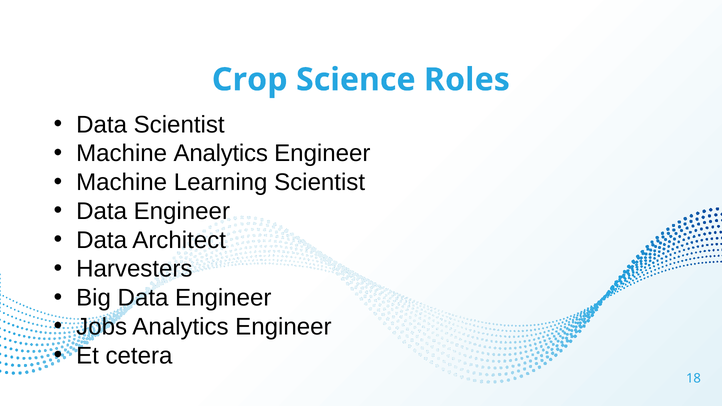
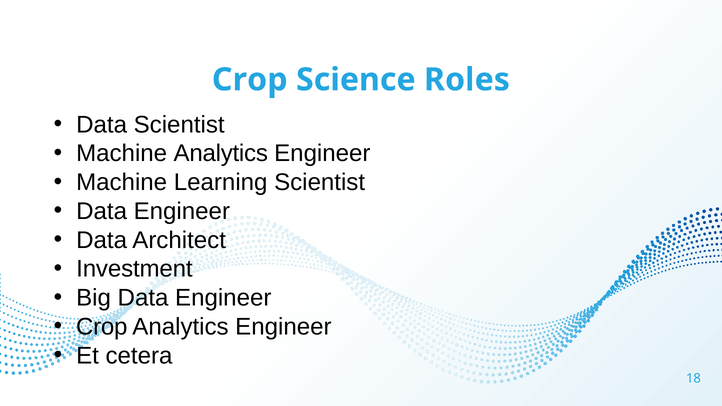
Harvesters: Harvesters -> Investment (134, 269)
Jobs: Jobs -> Crop (102, 327)
